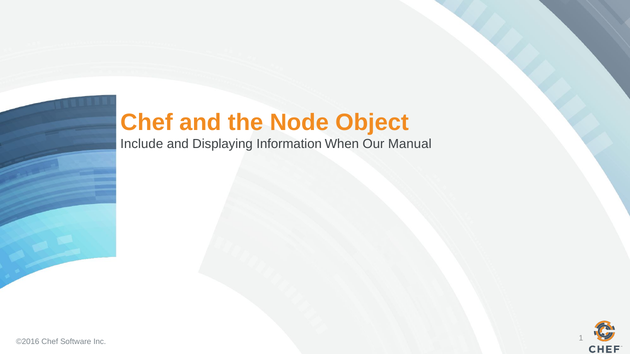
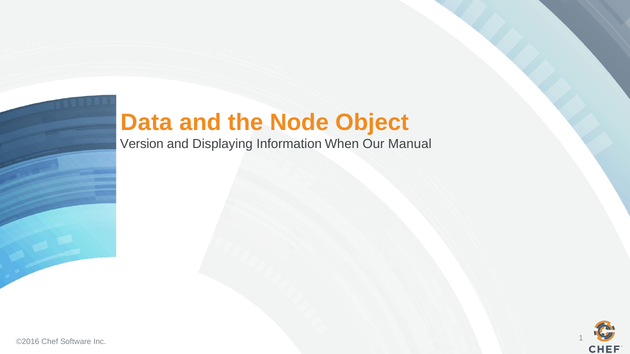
Chef: Chef -> Data (146, 122)
Include: Include -> Version (142, 144)
